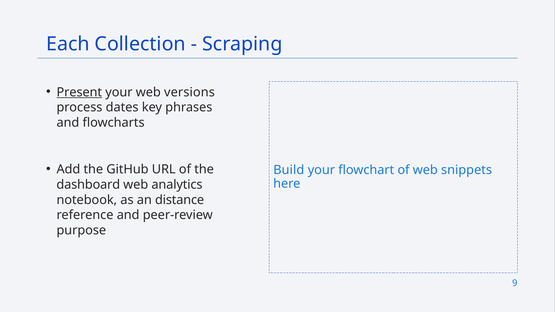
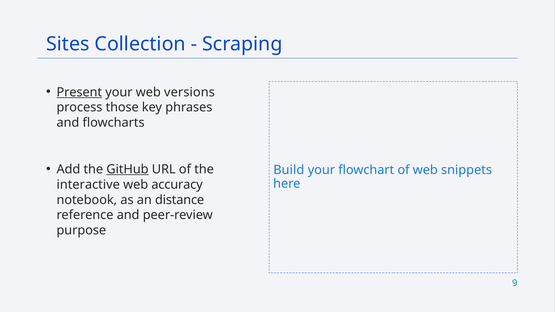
Each: Each -> Sites (68, 44)
dates: dates -> those (122, 107)
GitHub underline: none -> present (127, 169)
dashboard: dashboard -> interactive (88, 185)
analytics: analytics -> accuracy (177, 185)
